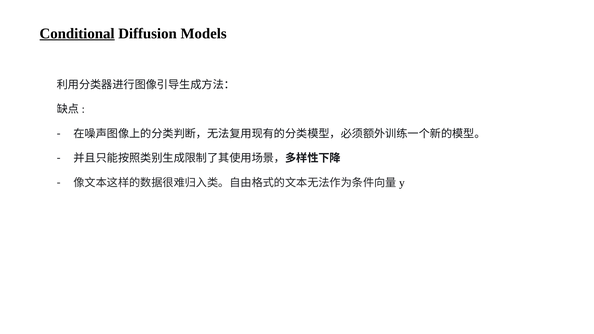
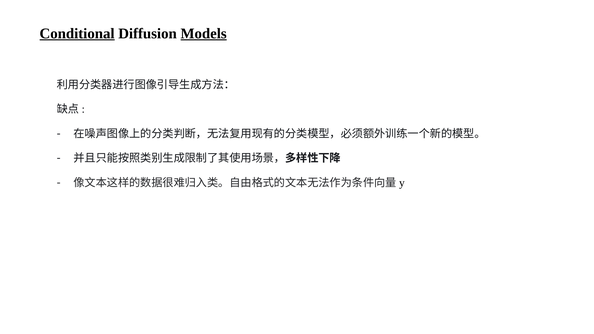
Models underline: none -> present (204, 34)
